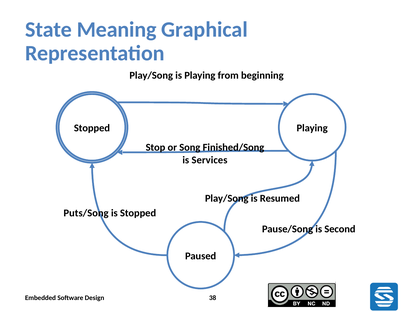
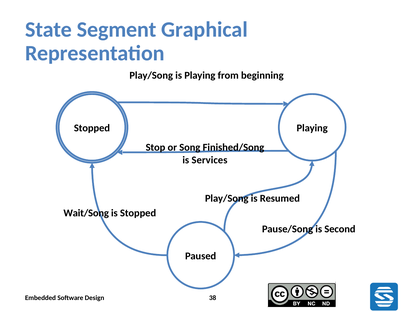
Meaning: Meaning -> Segment (117, 30)
Puts/Song: Puts/Song -> Wait/Song (86, 214)
